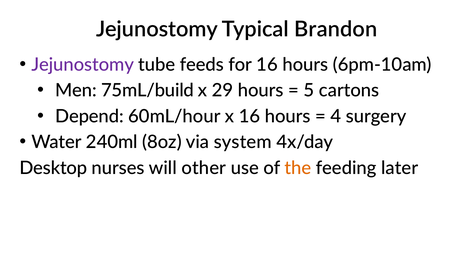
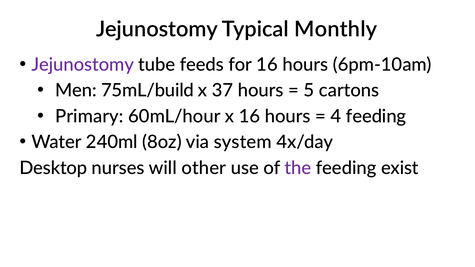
Brandon: Brandon -> Monthly (336, 29)
29: 29 -> 37 (223, 91)
Depend: Depend -> Primary (89, 116)
4 surgery: surgery -> feeding (376, 116)
the colour: orange -> purple (298, 168)
later: later -> exist (400, 168)
